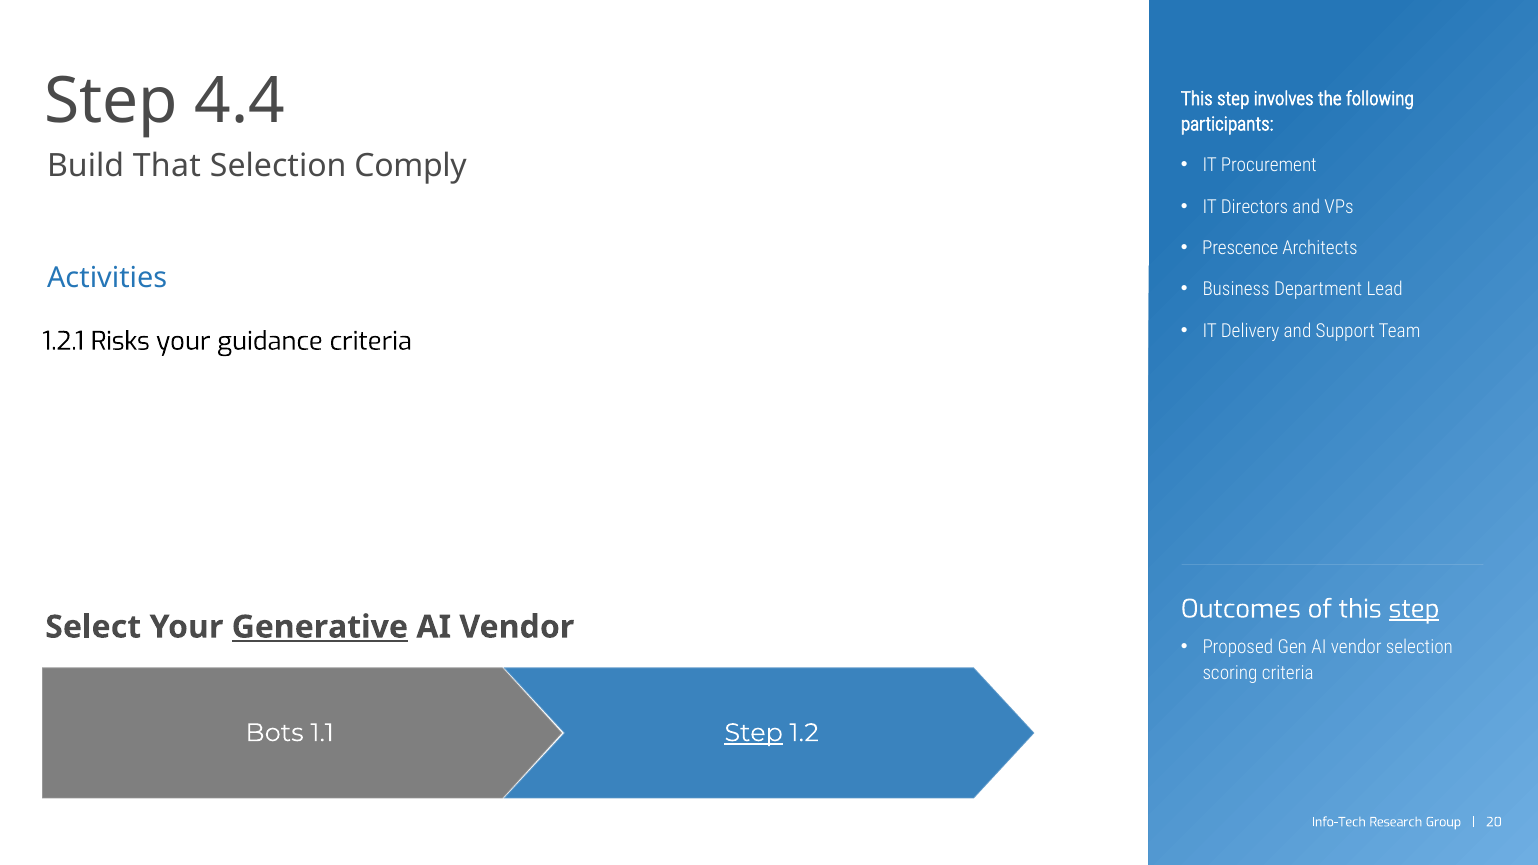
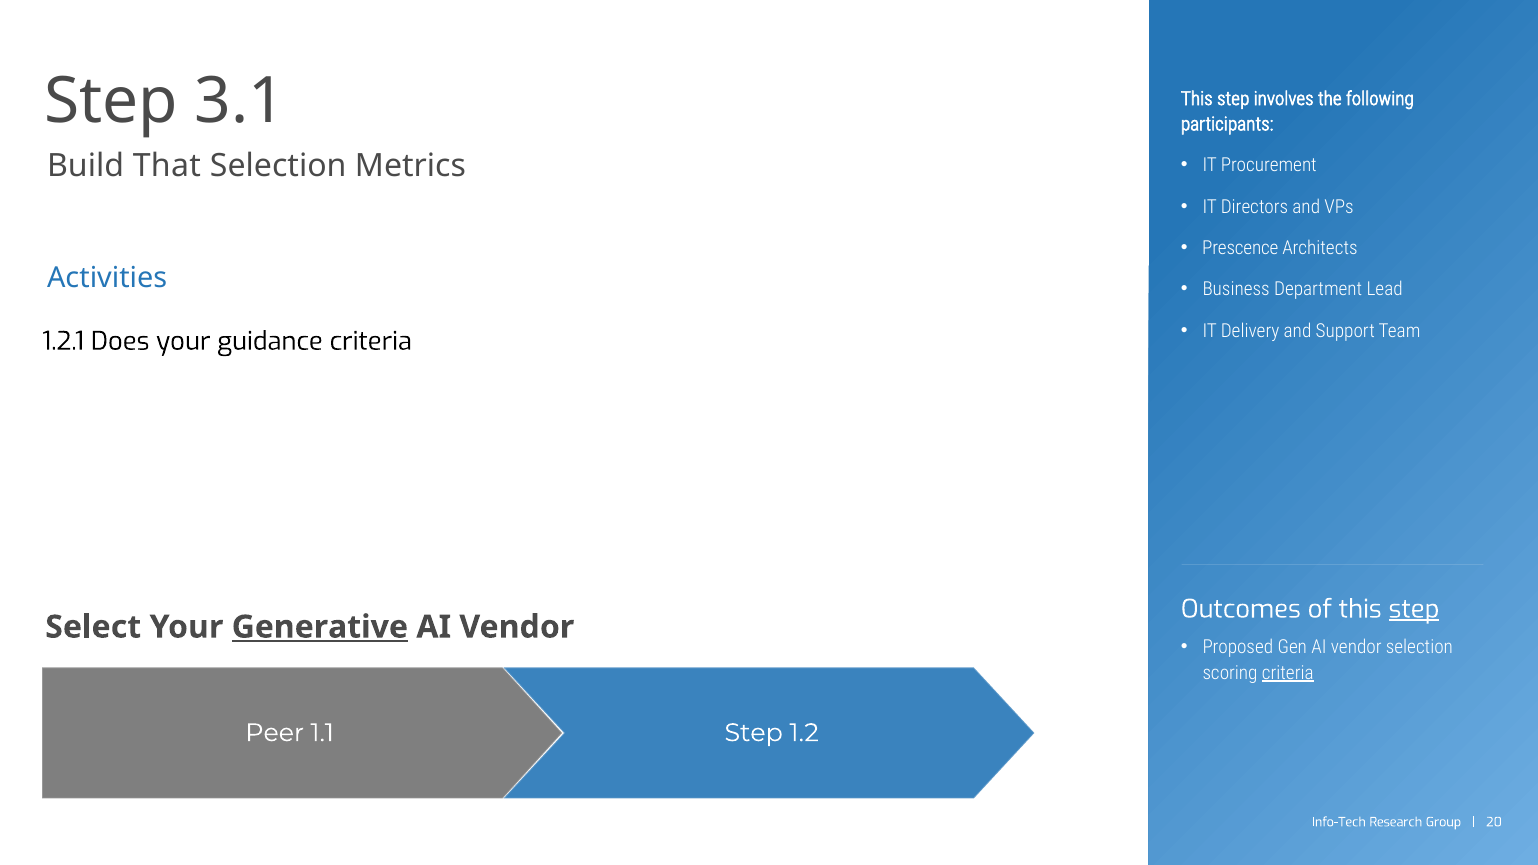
4.4: 4.4 -> 3.1 (240, 101)
Comply: Comply -> Metrics (410, 166)
Risks: Risks -> Does (120, 341)
criteria underline: none -> present (1288, 673)
Bots: Bots -> Peer (275, 733)
Step underline: present -> none (754, 733)
